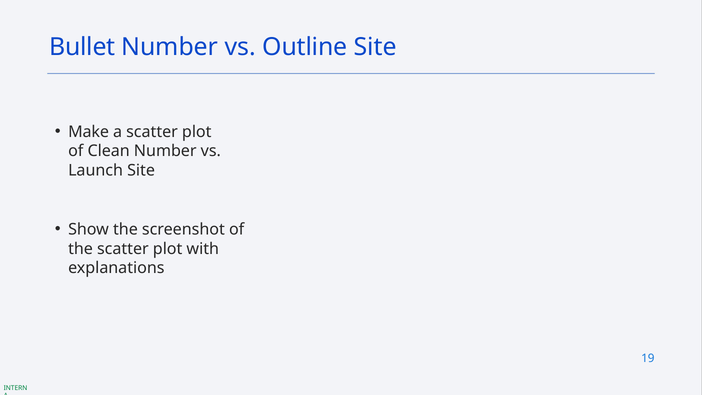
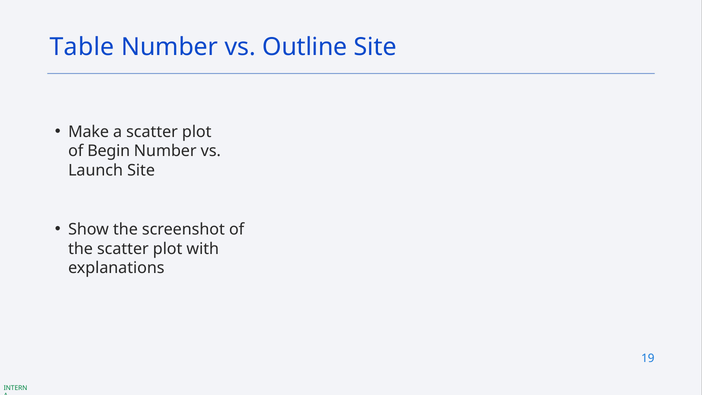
Bullet: Bullet -> Table (82, 47)
Clean: Clean -> Begin (109, 151)
